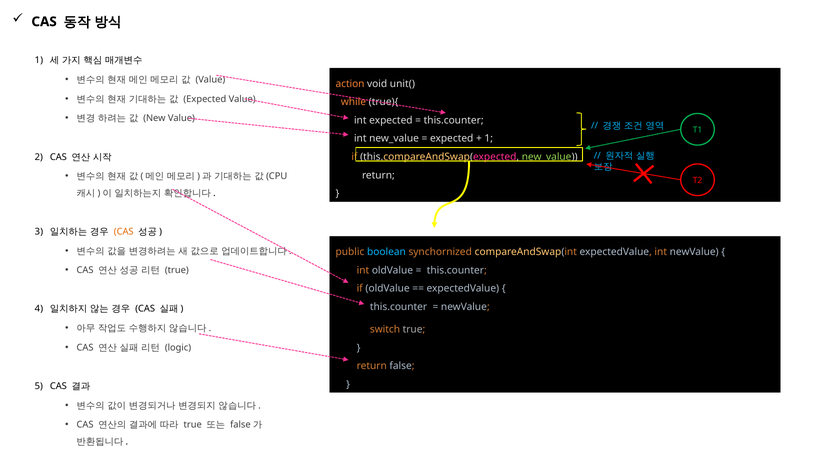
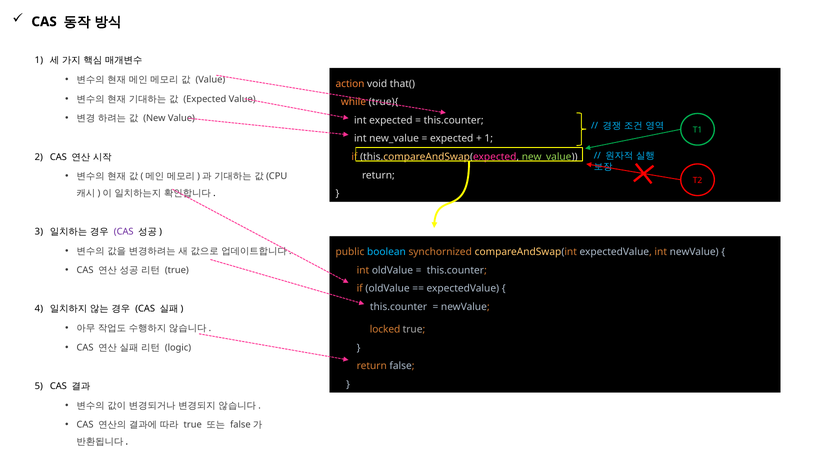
unit(: unit( -> that( (402, 84)
CAS colour: orange -> purple (124, 232)
switch: switch -> locked (385, 330)
